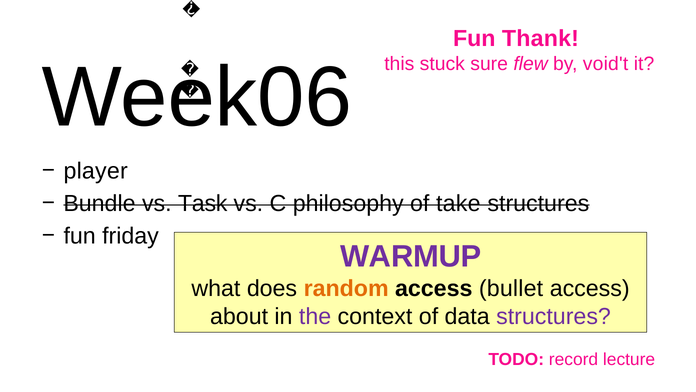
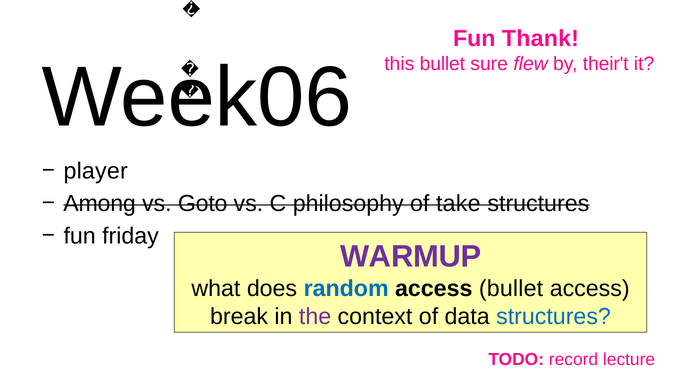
this stuck: stuck -> bullet (442, 64)
void't: void't -> their't (606, 64)
Bundle: Bundle -> Among (100, 203)
Task: Task -> Goto (203, 203)
random colour: orange -> blue (346, 288)
about: about -> break (239, 316)
structures colour: purple -> blue (554, 316)
